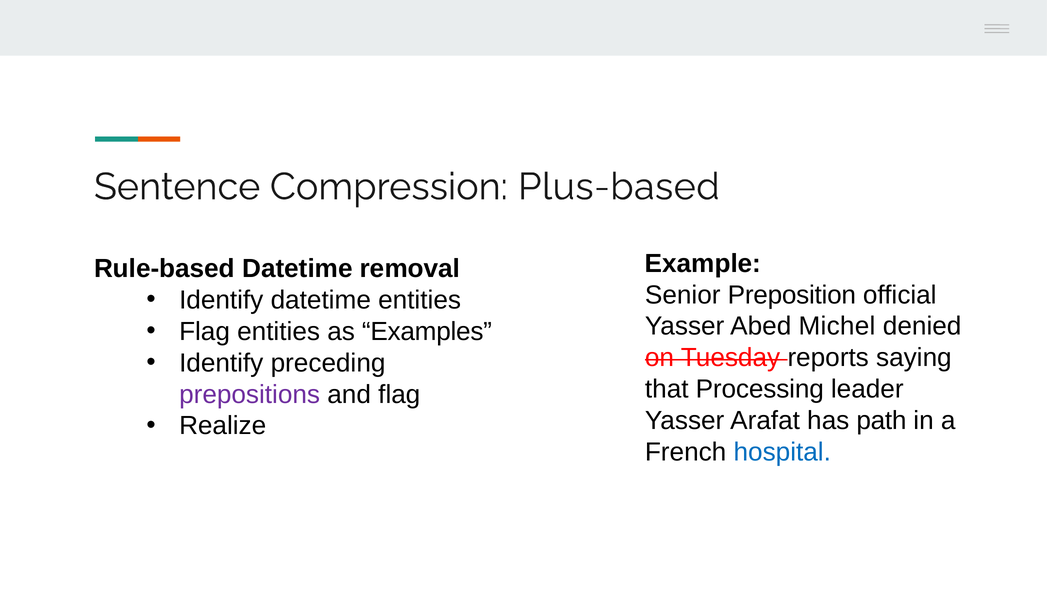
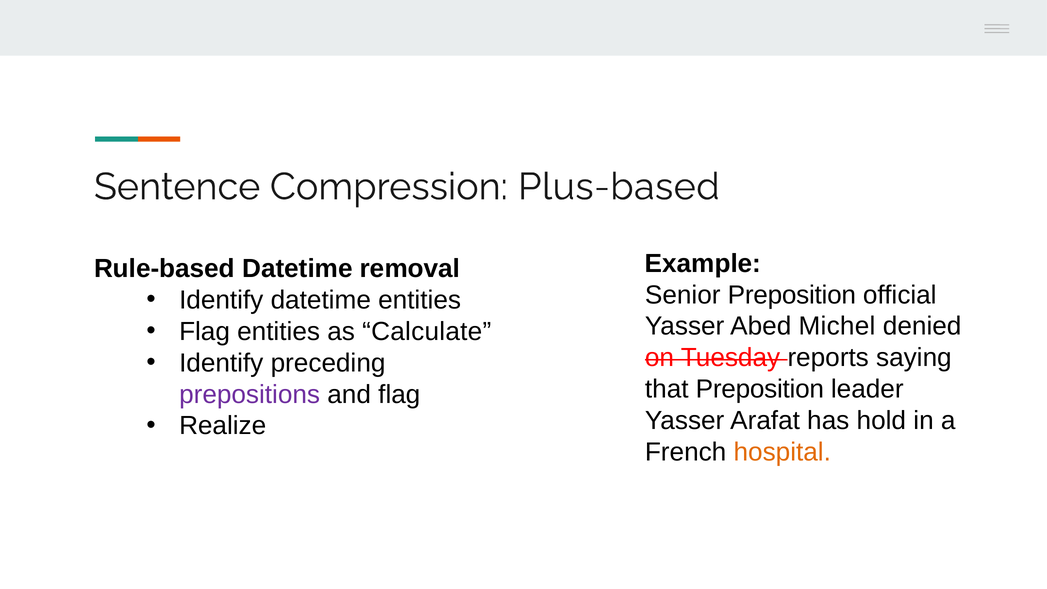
Examples: Examples -> Calculate (427, 332)
that Processing: Processing -> Preposition (760, 389)
path: path -> hold (881, 421)
hospital colour: blue -> orange (782, 452)
